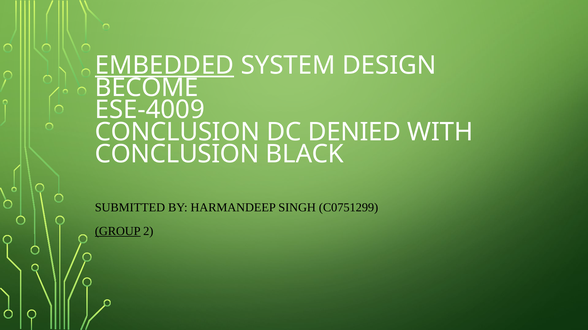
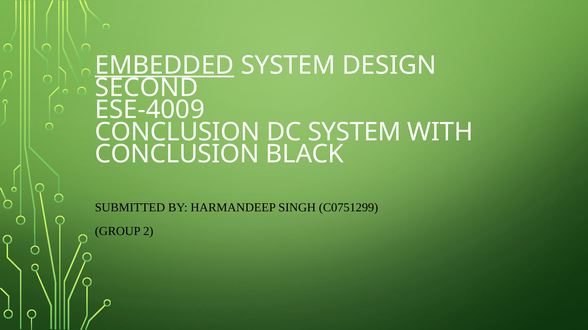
BECOME: BECOME -> SECOND (147, 88)
DC DENIED: DENIED -> SYSTEM (354, 132)
GROUP underline: present -> none (118, 232)
